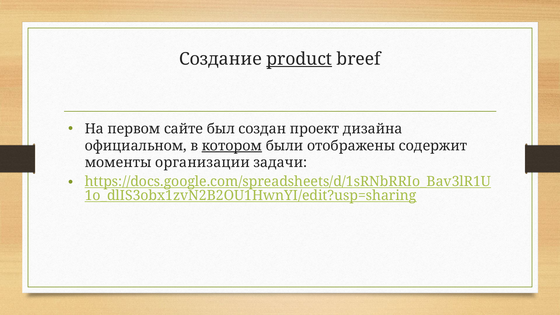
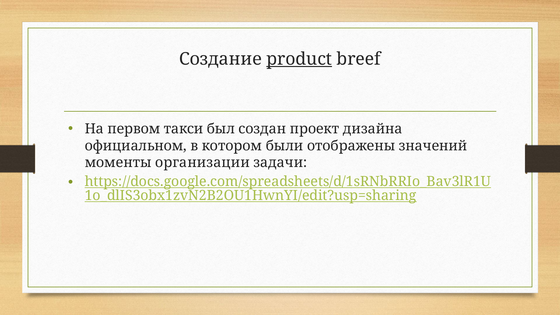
сайте: сайте -> такси (184, 129)
котором underline: present -> none (232, 146)
содержит: содержит -> значений (433, 146)
